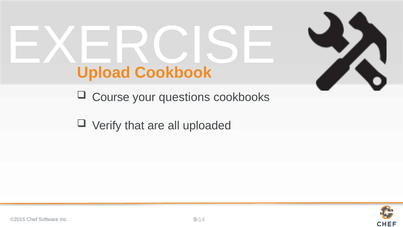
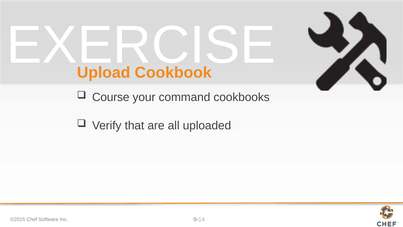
questions: questions -> command (184, 97)
